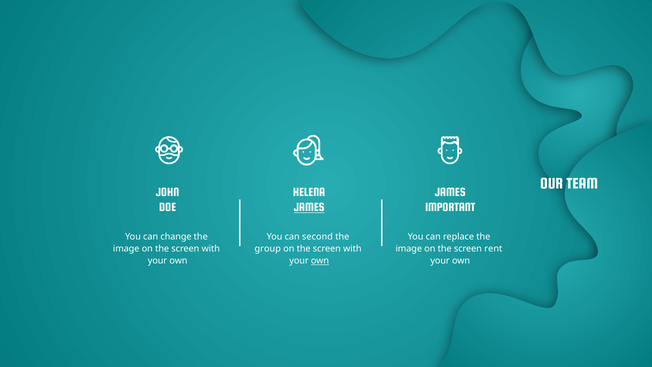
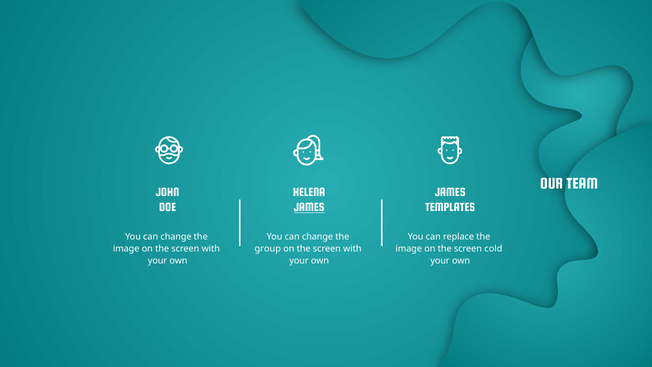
IMPORTANT: IMPORTANT -> TEMPLATES (450, 207)
second: second -> change (318, 237)
rent: rent -> cold (493, 249)
own underline: present -> none (320, 261)
